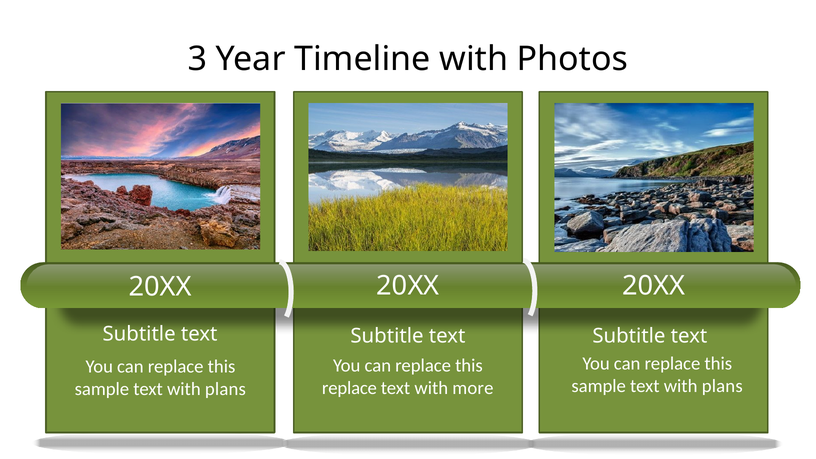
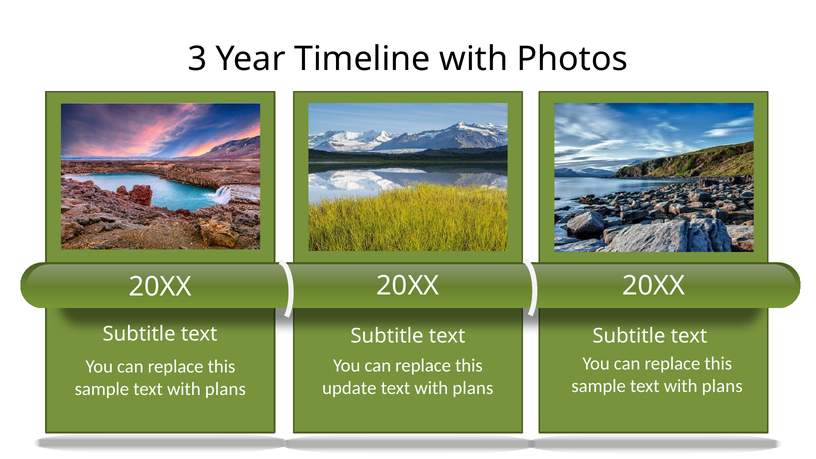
replace: replace -> update (349, 388)
more: more -> plans (473, 388)
